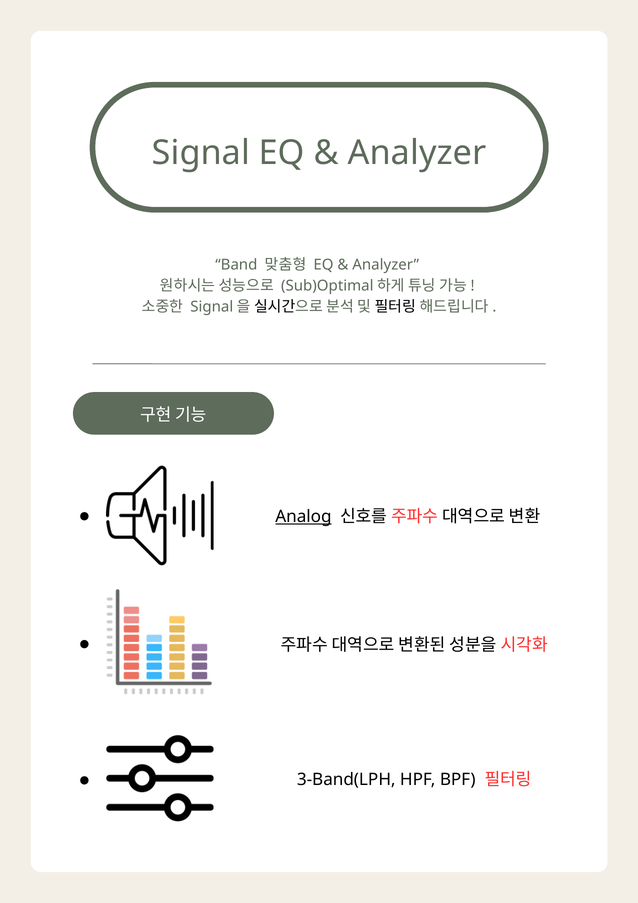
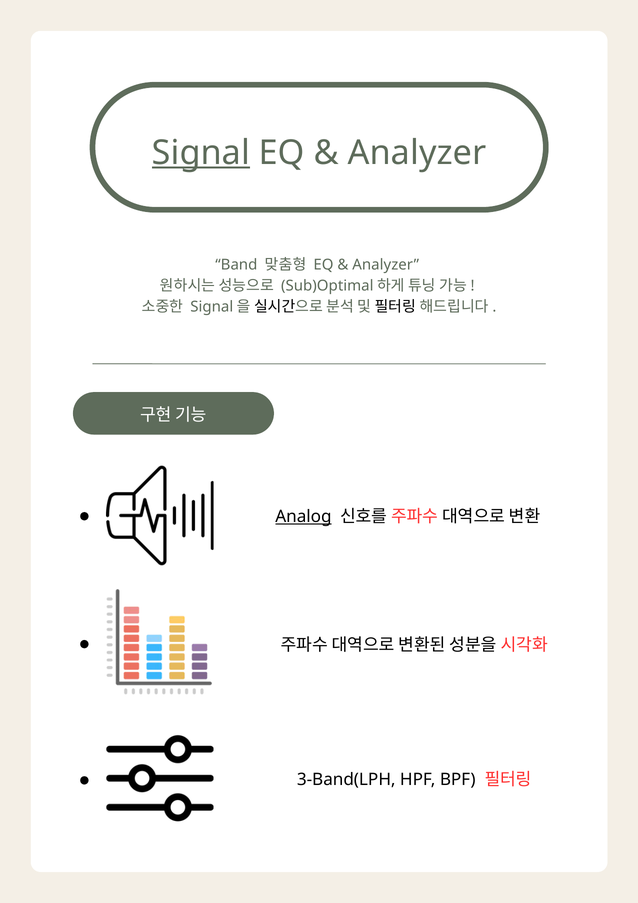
Signal underline: none -> present (201, 153)
